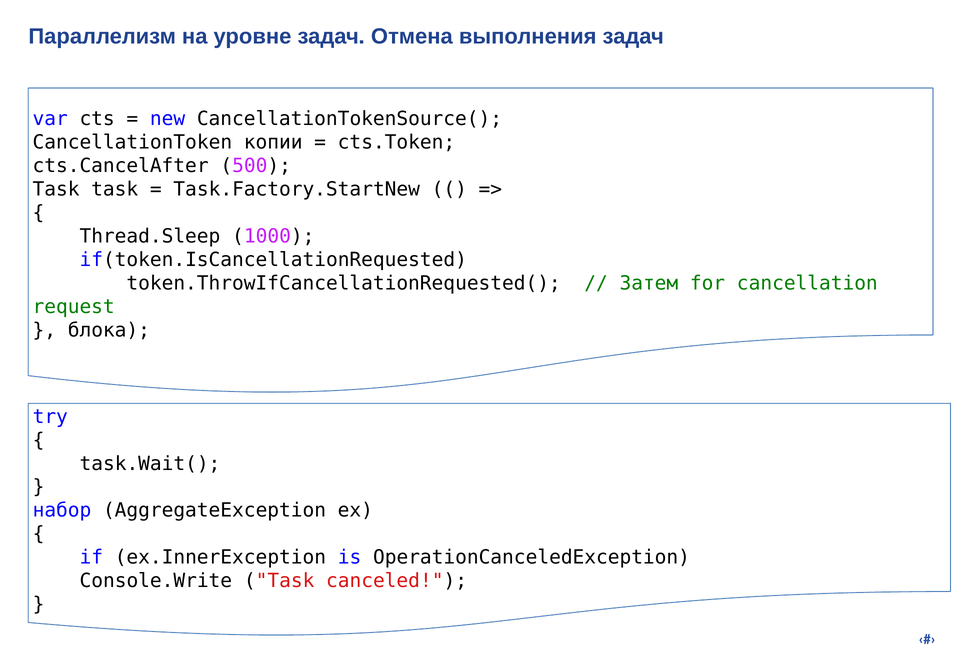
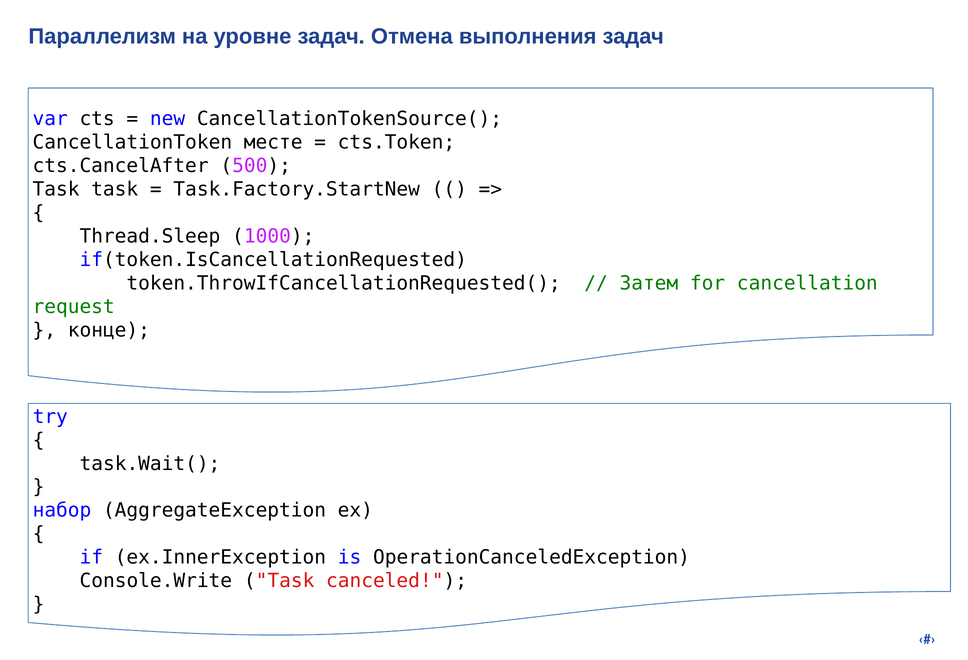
копии: копии -> месте (273, 142)
блока: блока -> конце (109, 330)
